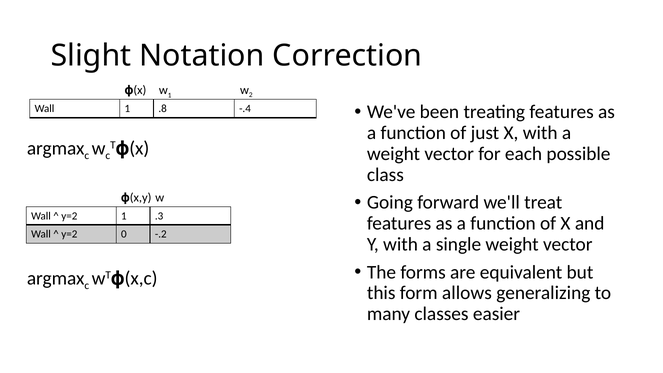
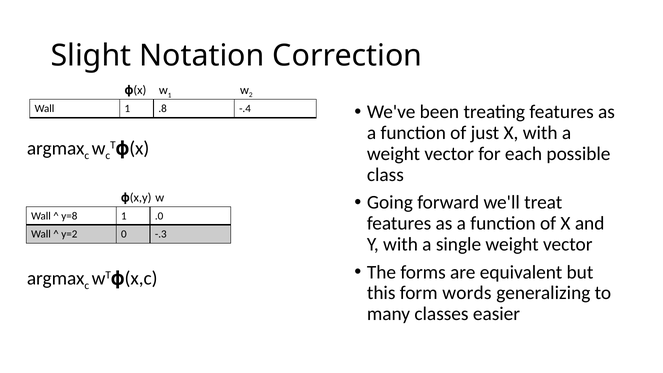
y=2: y=2 -> y=8 (69, 216)
.3: .3 -> .0 (159, 216)
-.2: -.2 -> -.3 (161, 234)
allows: allows -> words (467, 293)
